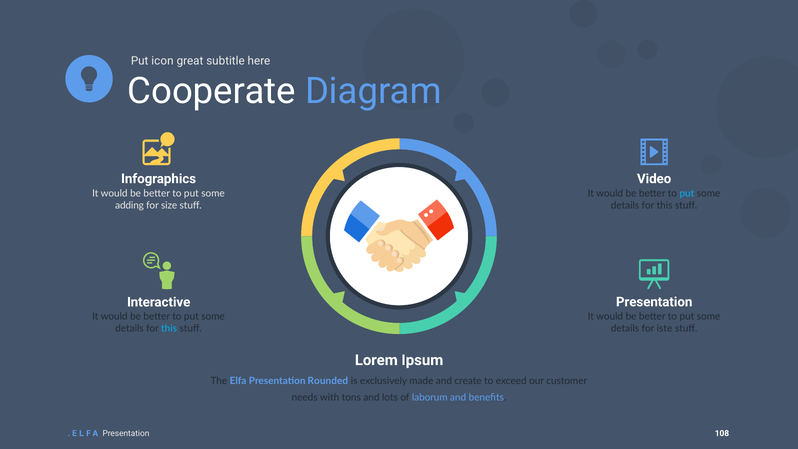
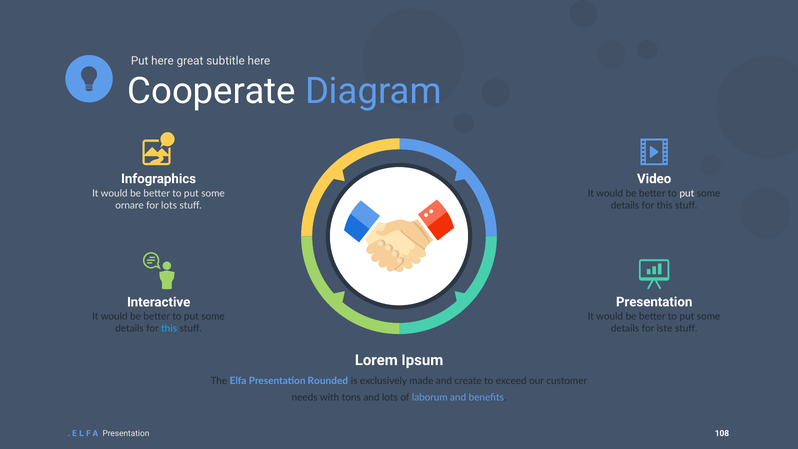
Put icon: icon -> here (163, 61)
put colour: light blue -> white (687, 193)
adding: adding -> ornare (130, 205)
for size: size -> lots (169, 205)
